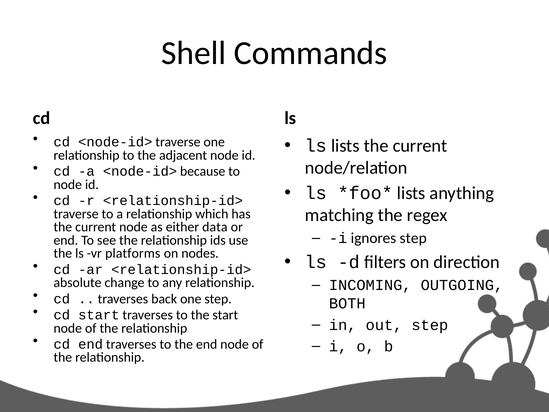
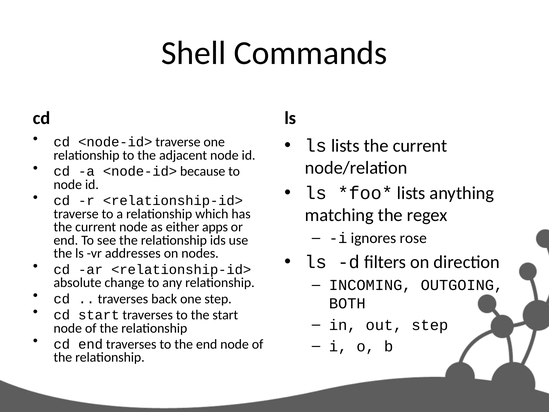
data: data -> apps (215, 227)
ignores step: step -> rose (413, 238)
platforms: platforms -> addresses (133, 253)
